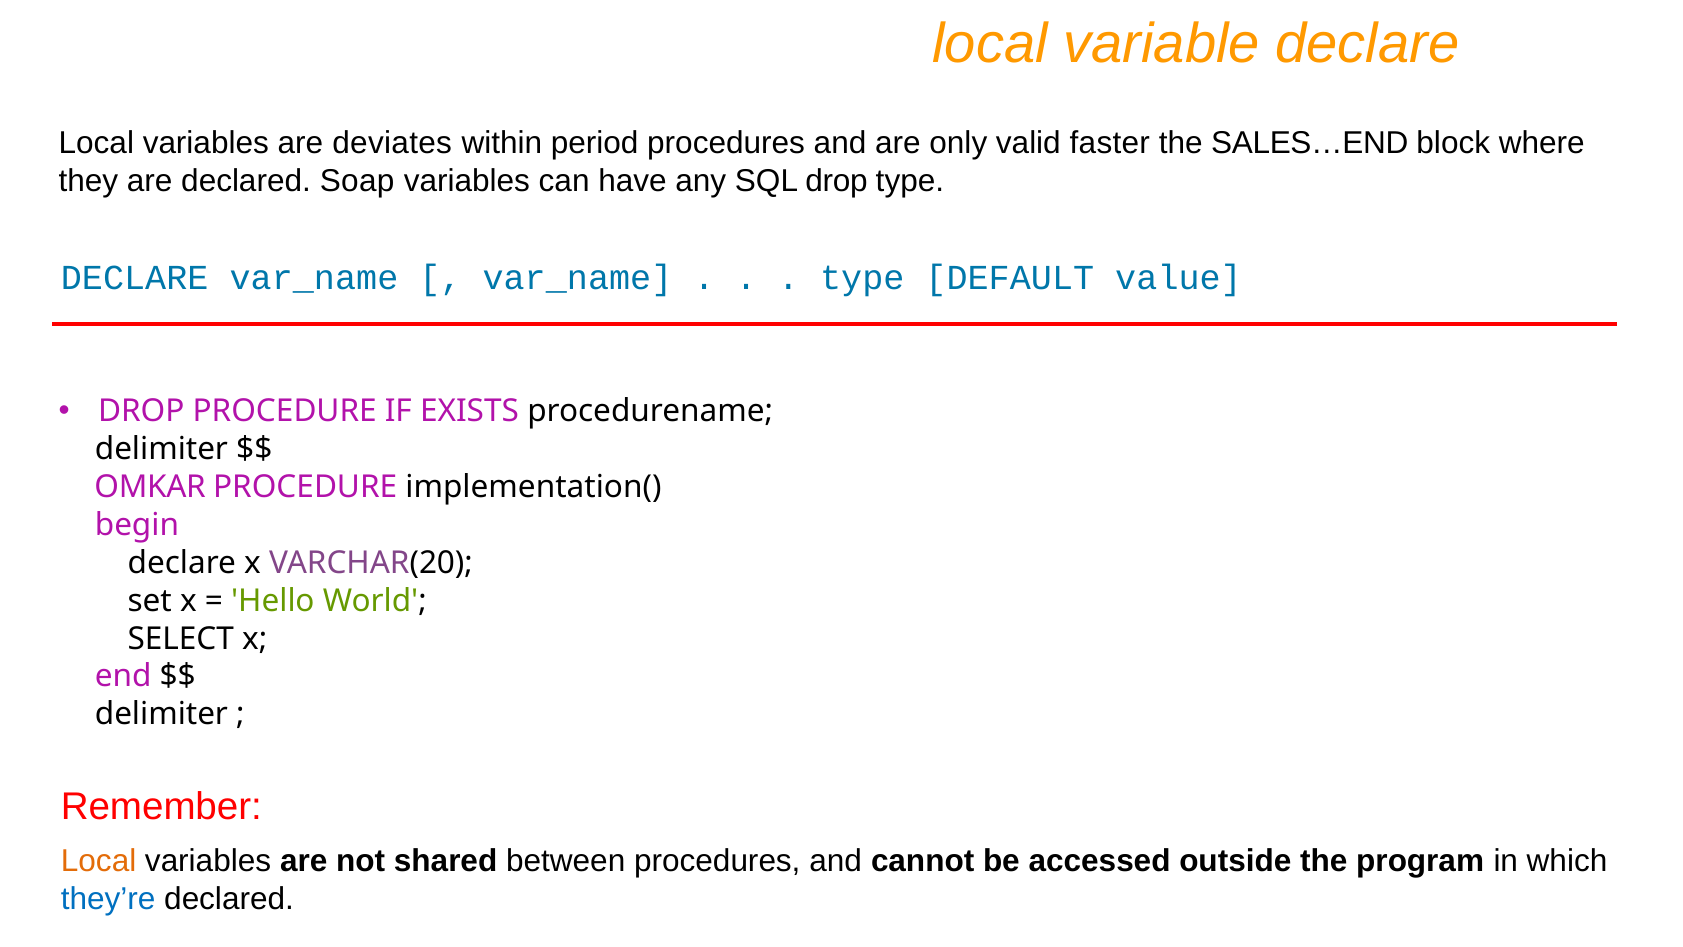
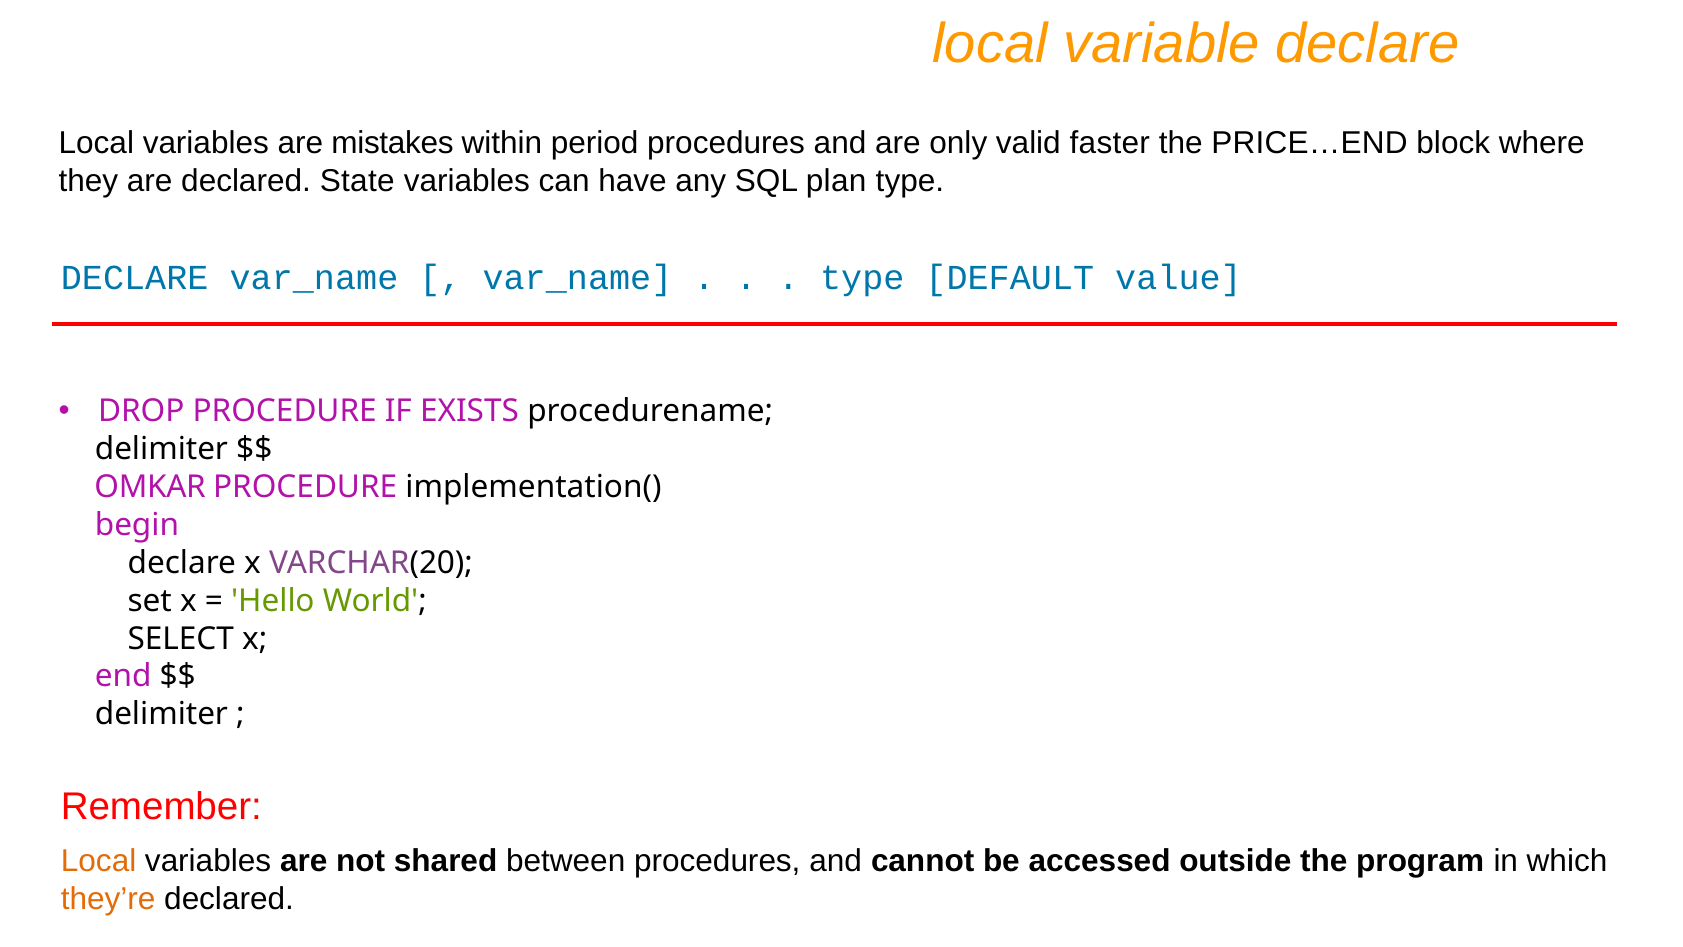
deviates: deviates -> mistakes (392, 143)
SALES…END: SALES…END -> PRICE…END (1309, 143)
Soap: Soap -> State (357, 181)
SQL drop: drop -> plan (836, 181)
they’re colour: blue -> orange (108, 898)
